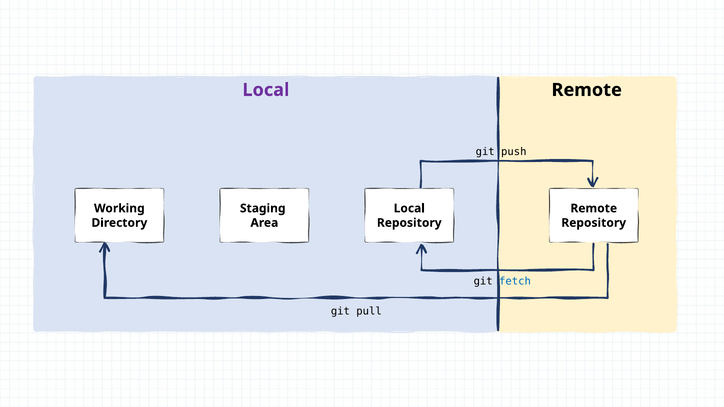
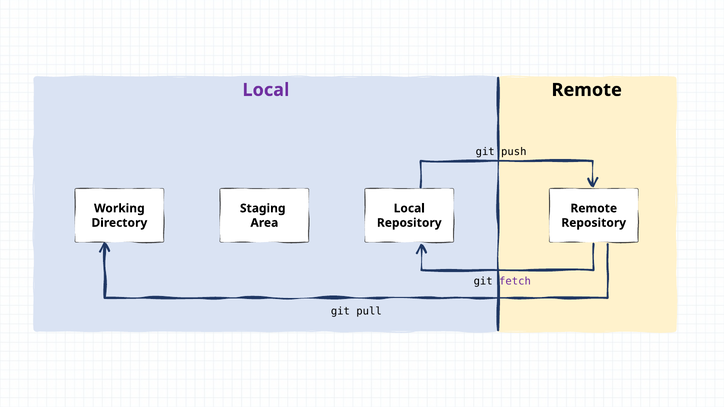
fetch colour: blue -> purple (515, 282)
